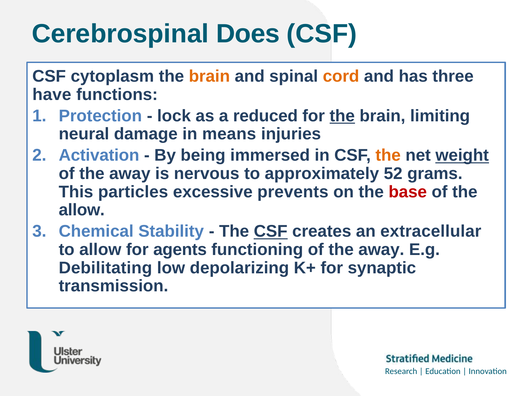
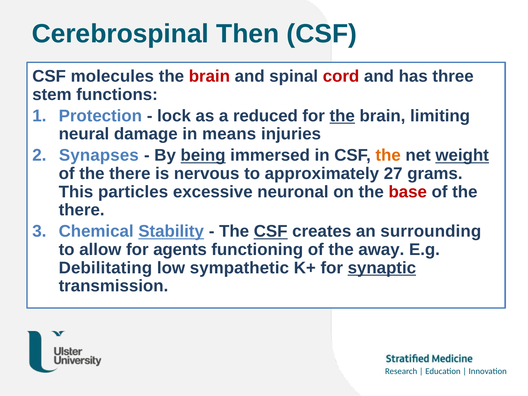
Does: Does -> Then (248, 34)
cytoplasm: cytoplasm -> molecules (112, 76)
brain colour: orange -> red (209, 76)
cord colour: orange -> red (341, 76)
have: have -> stem (52, 94)
Activation: Activation -> Synapses (99, 155)
being underline: none -> present (203, 155)
away: away -> there (130, 174)
52: 52 -> 27 (393, 174)
prevents: prevents -> neuronal (293, 192)
allow: allow -> there (82, 210)
Stability underline: none -> present (171, 231)
extracellular: extracellular -> surrounding (431, 231)
depolarizing: depolarizing -> sympathetic (239, 268)
synaptic underline: none -> present (382, 268)
